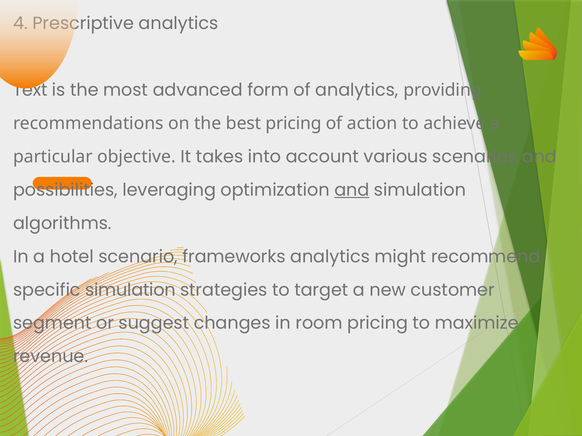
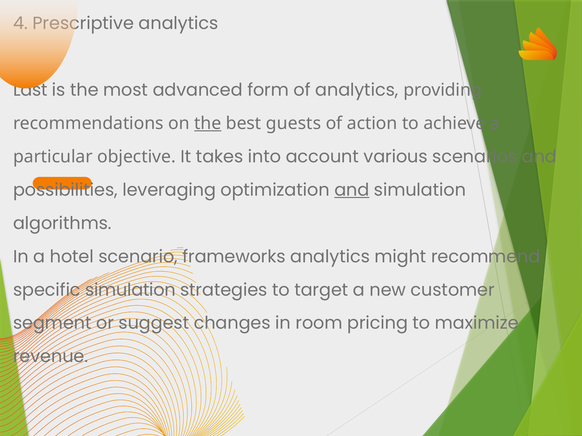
Text: Text -> Last (30, 90)
the underline: none -> present (208, 123)
best pricing: pricing -> guests (293, 123)
